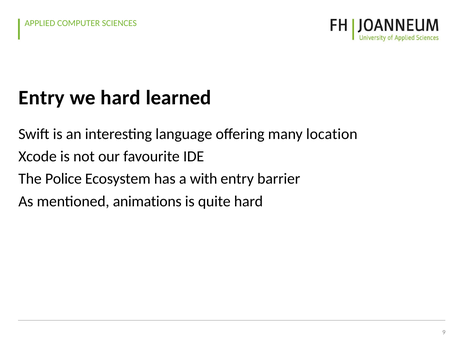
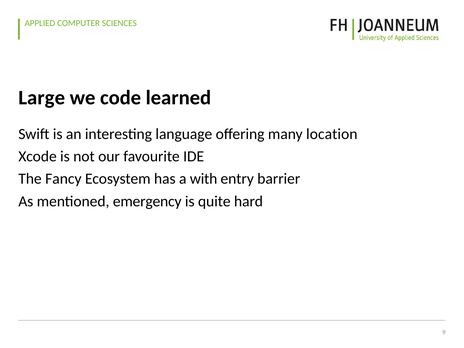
Entry: Entry -> Large (42, 98)
we hard: hard -> code (121, 98)
Police: Police -> Fancy (63, 179)
animations: animations -> emergency (147, 201)
